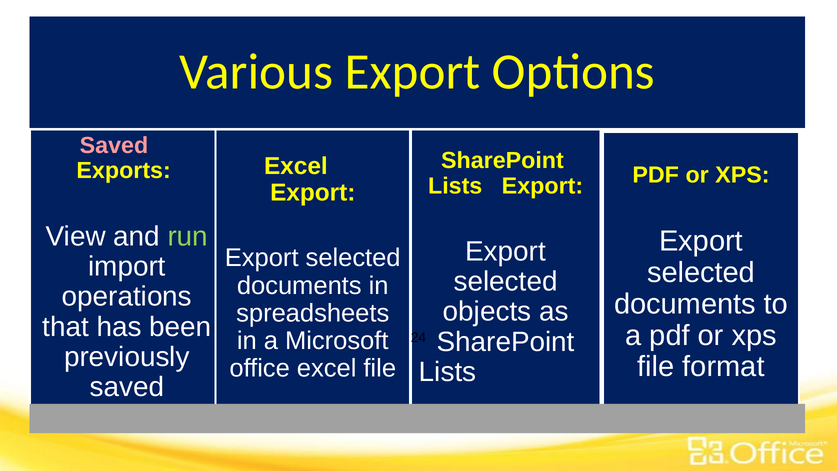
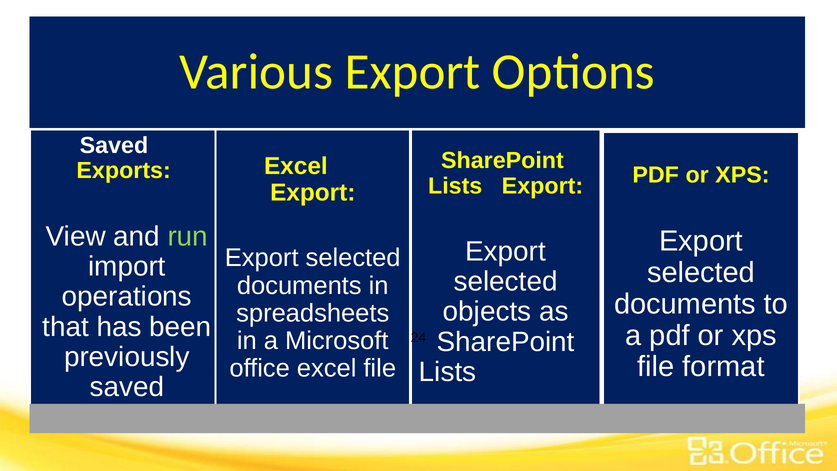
Saved colour: pink -> white (114, 146)
